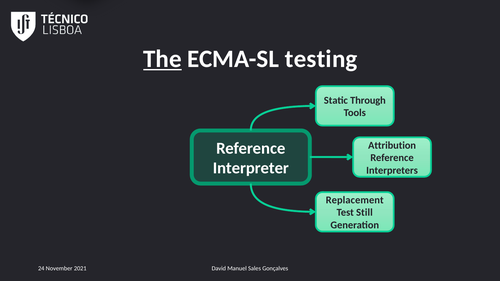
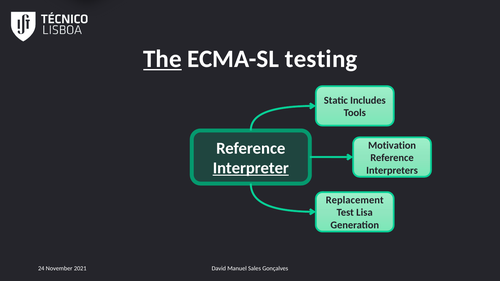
Through: Through -> Includes (368, 100)
Attribution: Attribution -> Motivation (392, 145)
Interpreter underline: none -> present (251, 168)
Still: Still -> Lisa (364, 213)
